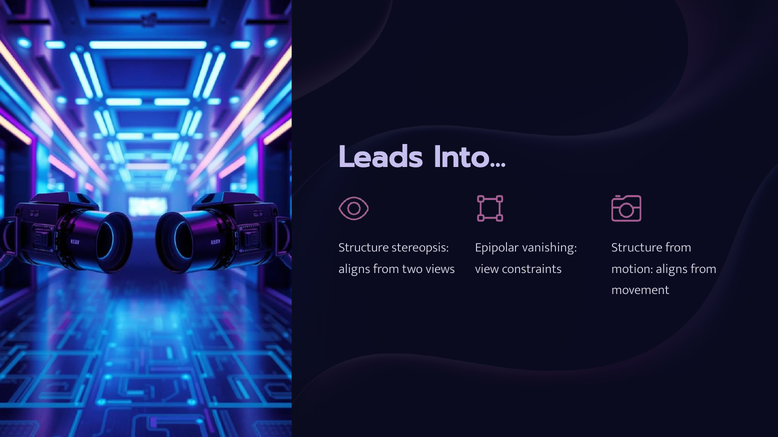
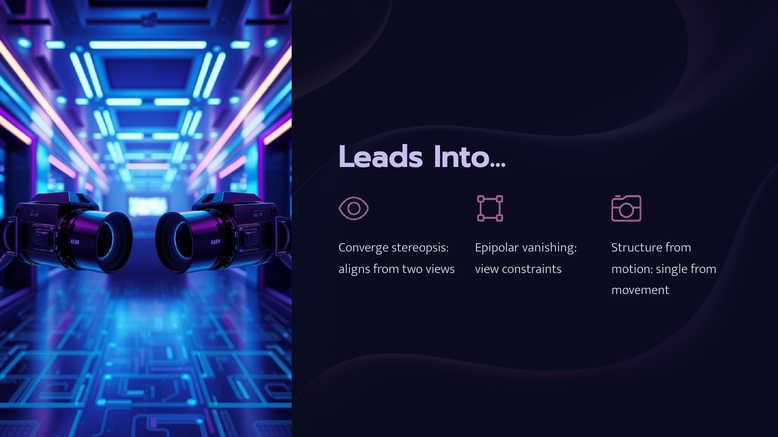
Structure: Structure -> Converge (364, 248)
motion aligns: aligns -> single (672, 269)
